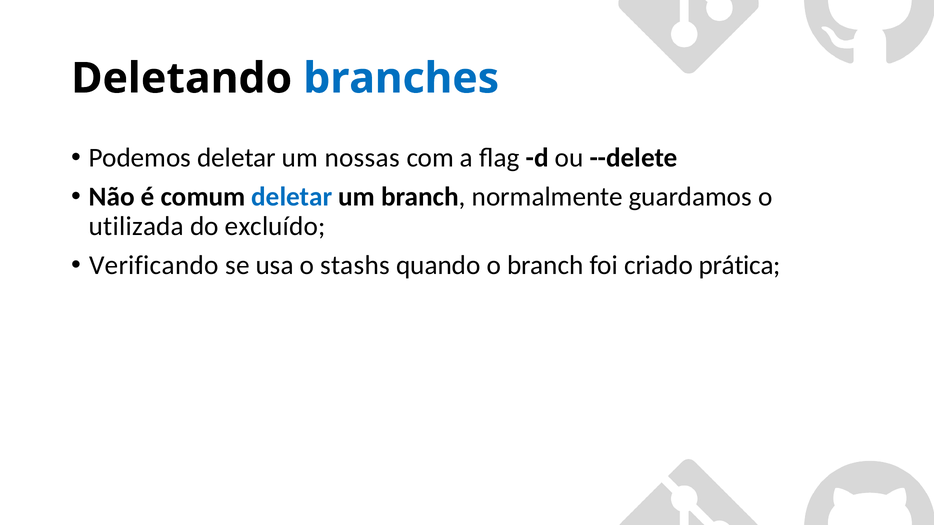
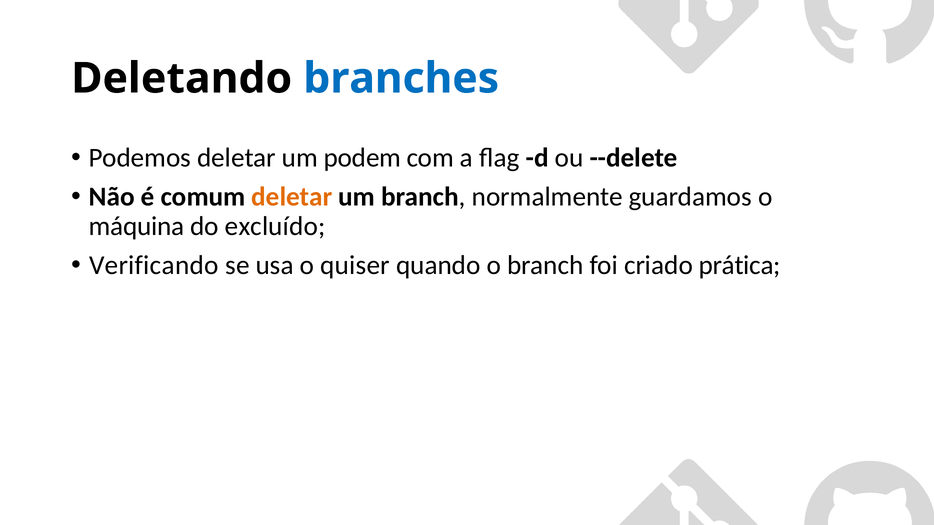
nossas: nossas -> podem (362, 158)
deletar colour: blue -> orange (292, 197)
utilizada: utilizada -> máquina (137, 227)
stashs: stashs -> quiser (355, 266)
